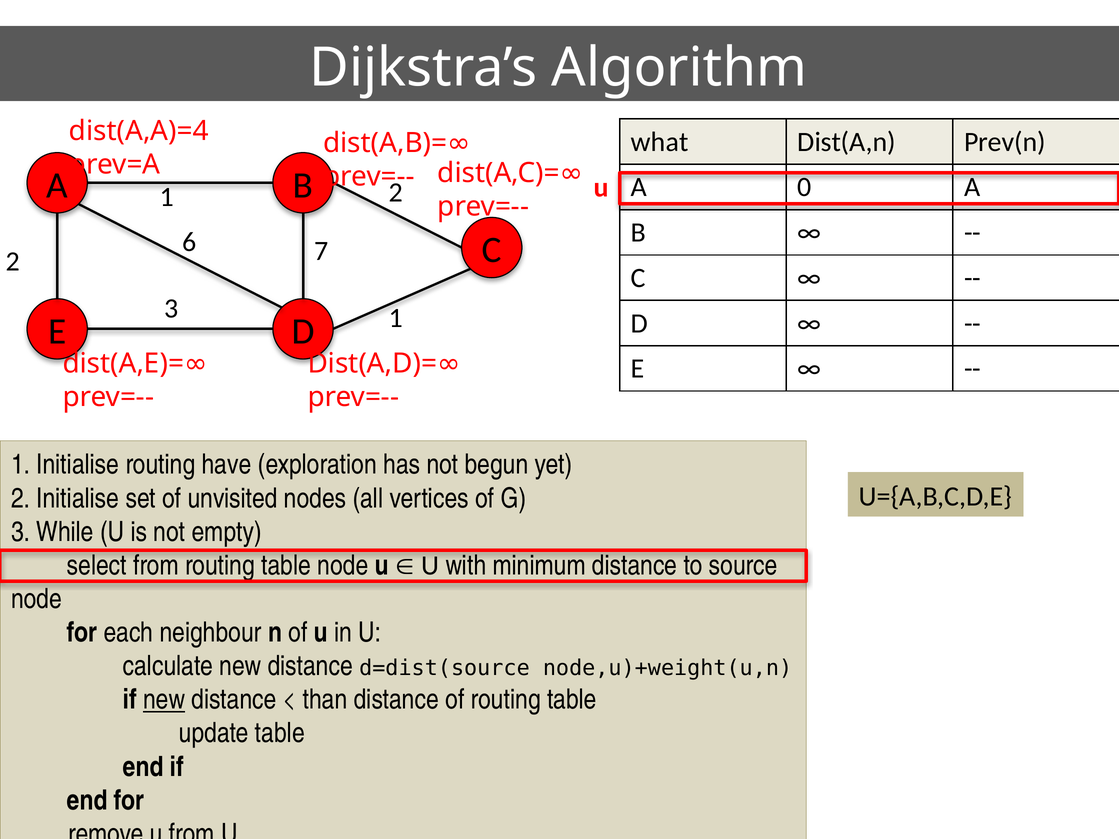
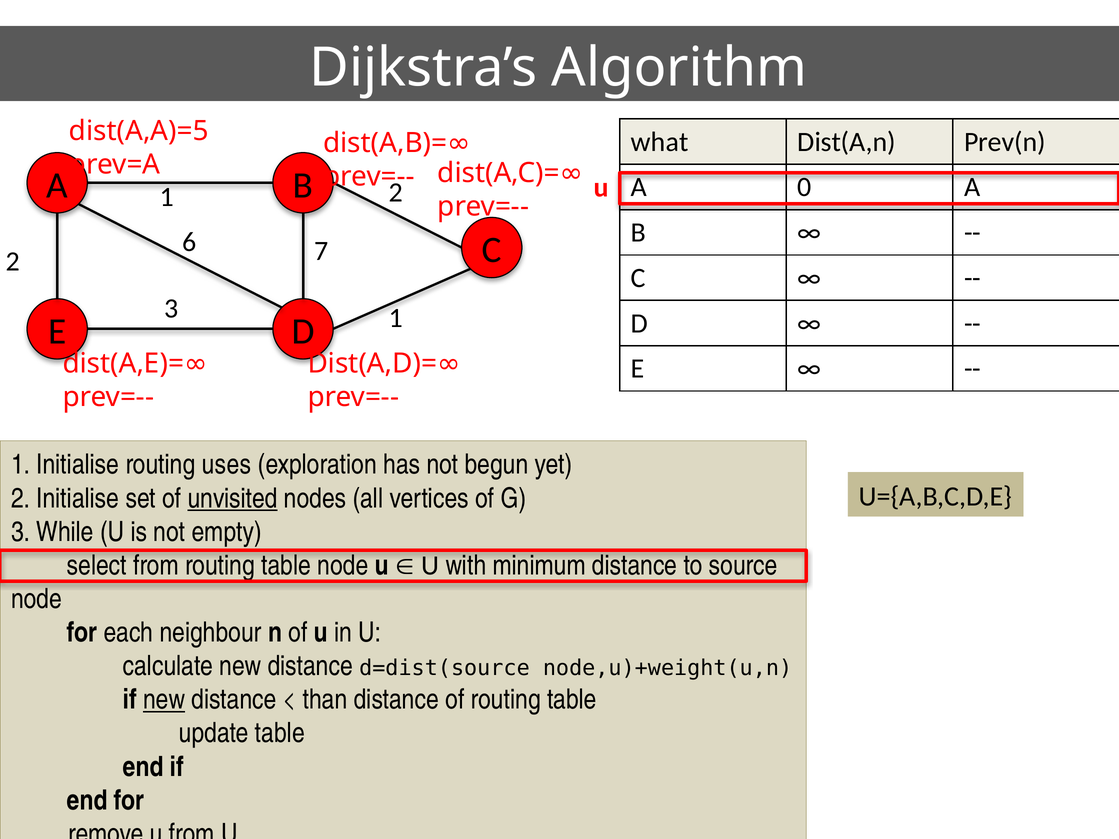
dist(A,A)=4: dist(A,A)=4 -> dist(A,A)=5 (139, 131)
have: have -> uses (226, 465)
unvisited underline: none -> present (233, 498)
